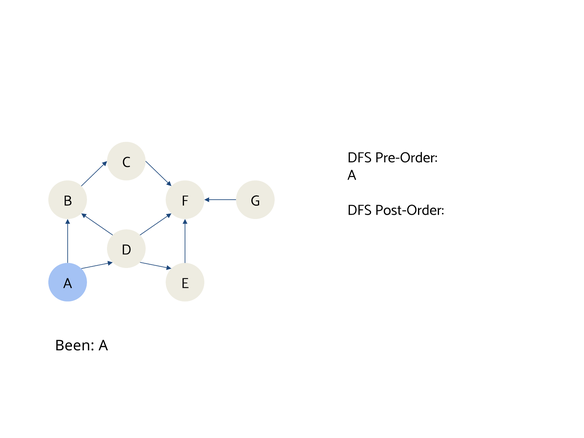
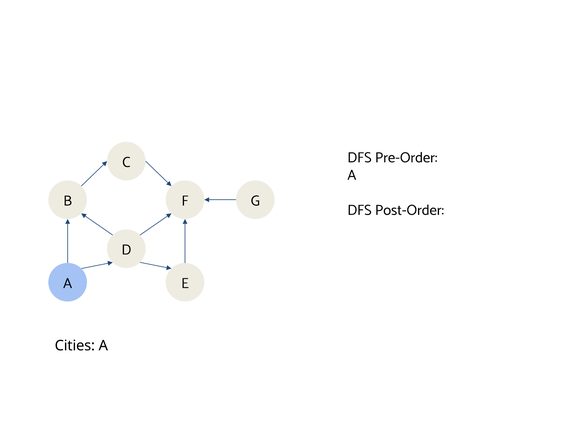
Been: Been -> Cities (75, 346)
